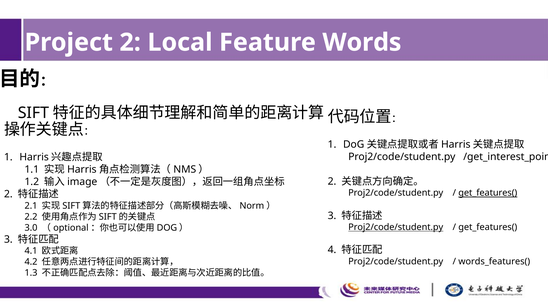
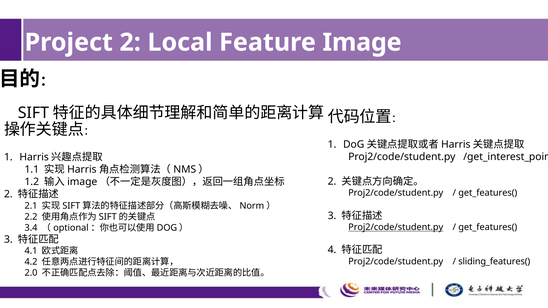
Words: Words -> Image (362, 42)
get_features( underline: present -> none (488, 193)
3.0: 3.0 -> 3.4 (31, 228)
words_features(: words_features( -> sliding_features( (494, 262)
1.3: 1.3 -> 2.0 (31, 273)
